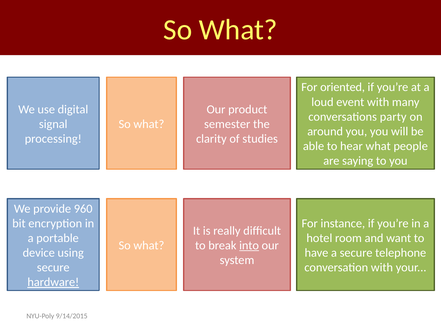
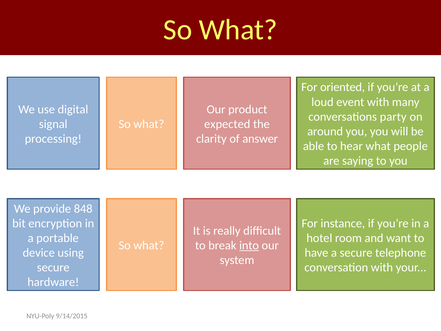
semester: semester -> expected (227, 124)
studies: studies -> answer (260, 139)
960: 960 -> 848 (83, 208)
hardware underline: present -> none (53, 282)
